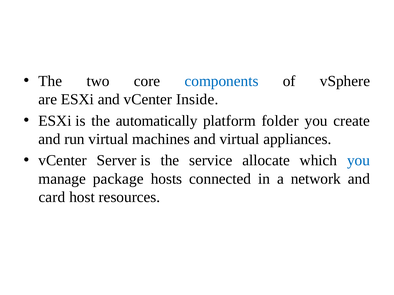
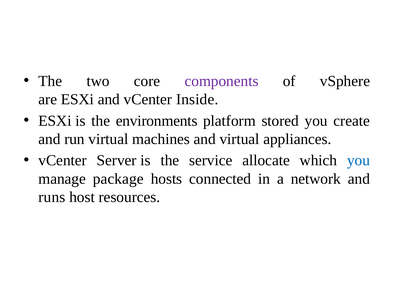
components colour: blue -> purple (222, 81)
automatically: automatically -> environments (157, 121)
folder: folder -> stored (280, 121)
card: card -> runs (52, 197)
